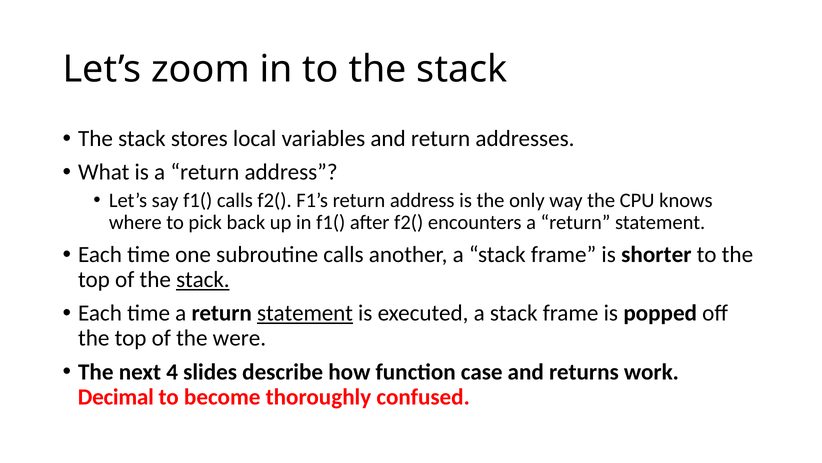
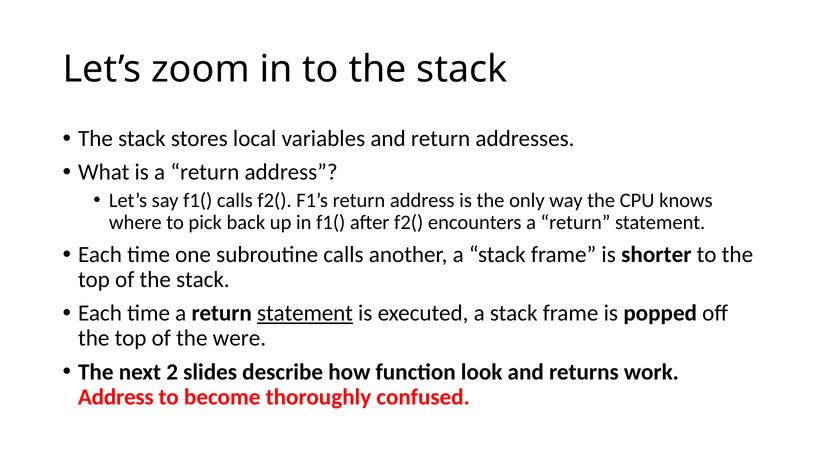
stack underline: present -> none (203, 279)
4: 4 -> 2 (172, 371)
case: case -> look (482, 371)
Decimal: Decimal -> Address (116, 396)
